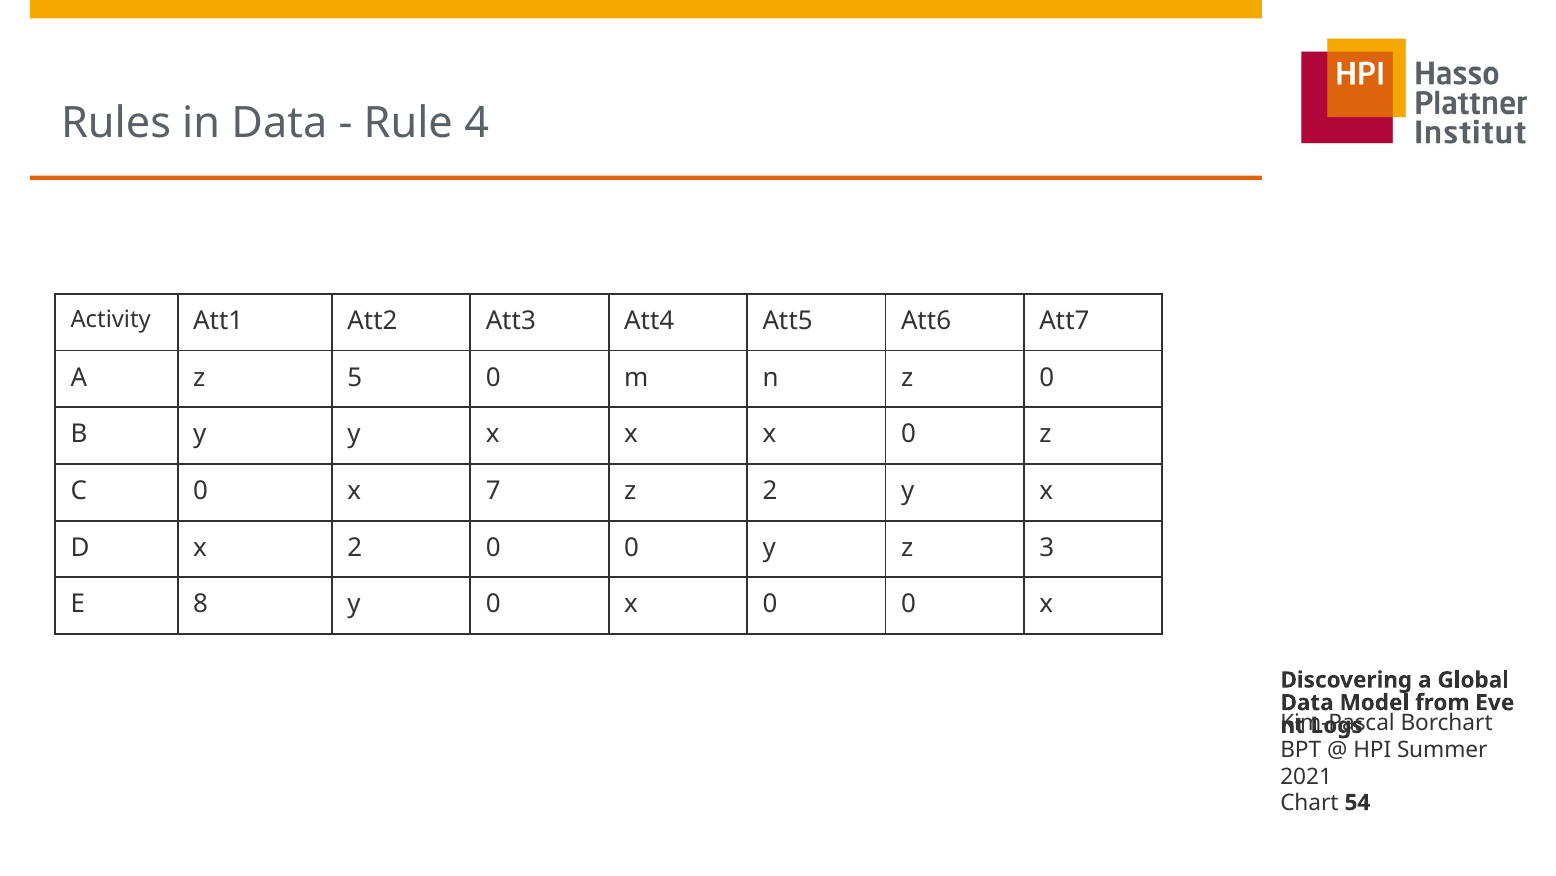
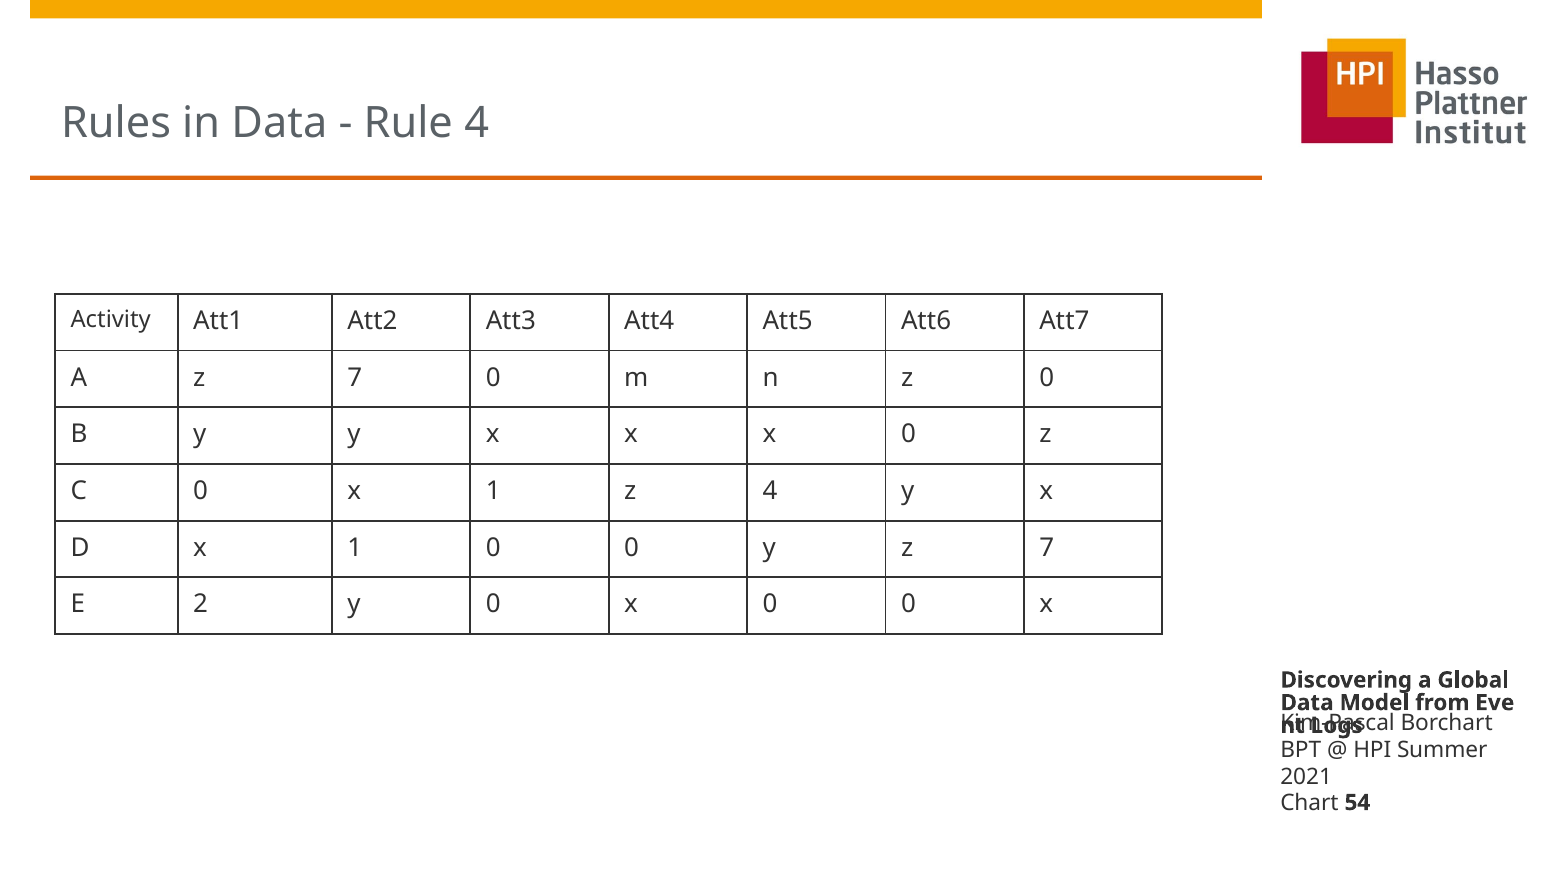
A z 5: 5 -> 7 (355, 377)
0 x 7: 7 -> 1 (493, 491)
z 2: 2 -> 4 (770, 491)
D x 2: 2 -> 1 (355, 547)
y z 3: 3 -> 7 (1047, 547)
8: 8 -> 2 (201, 604)
